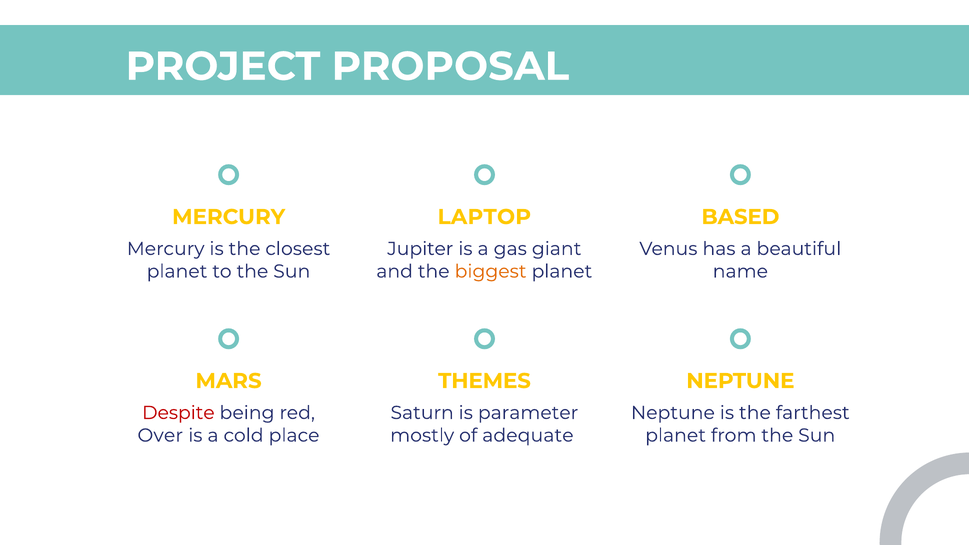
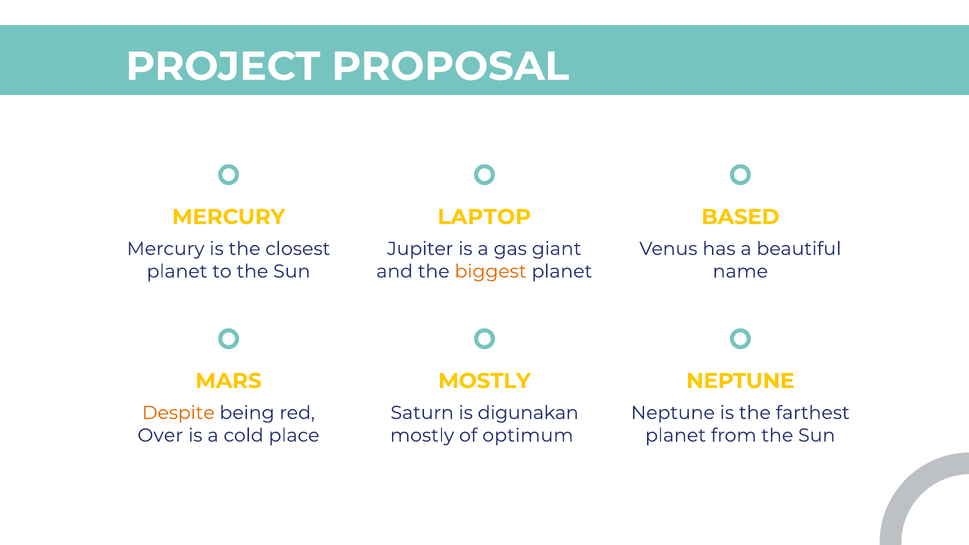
THEMES: THEMES -> MOSTLY (485, 381)
Despite colour: red -> orange (178, 413)
parameter: parameter -> digunakan (528, 413)
adequate: adequate -> optimum (528, 435)
